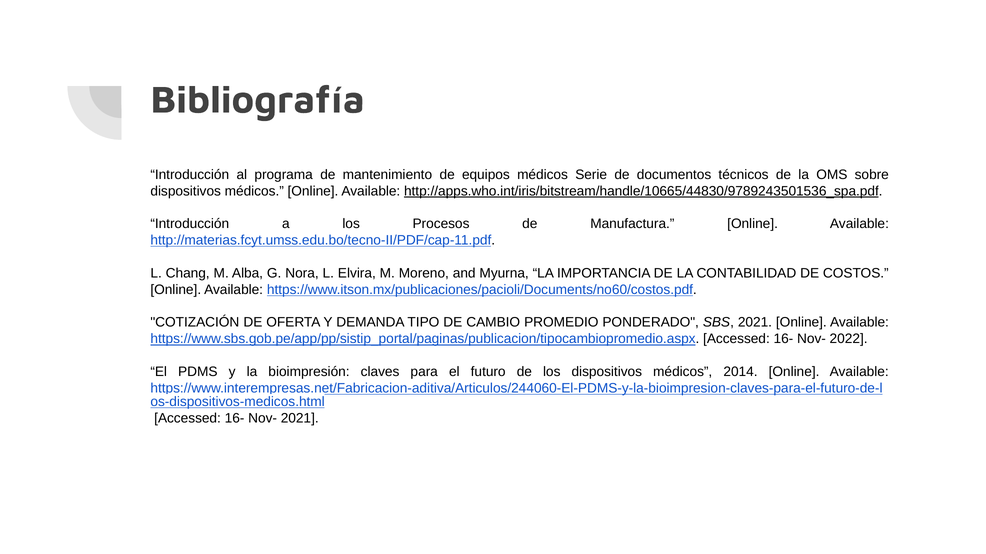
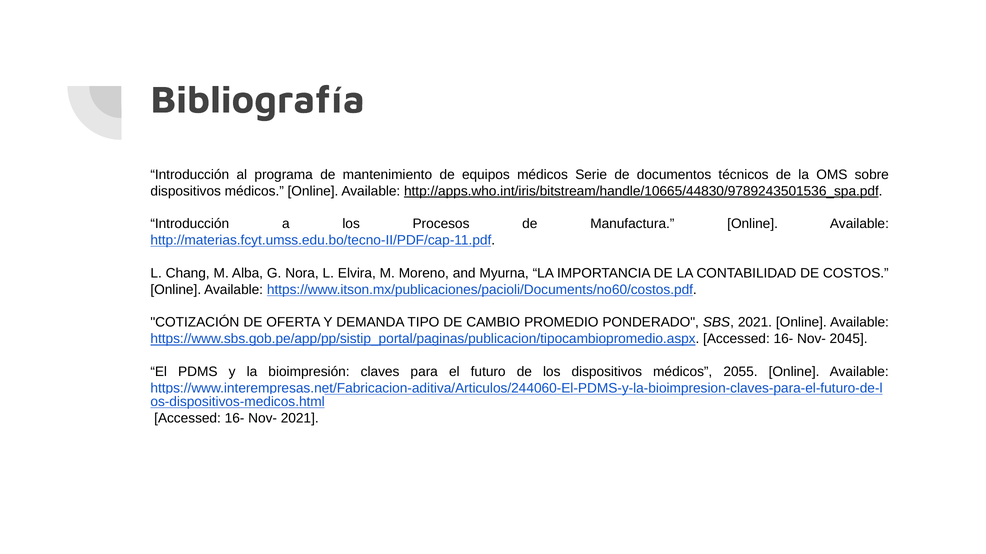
2022: 2022 -> 2045 (849, 339)
2014: 2014 -> 2055 (741, 372)
